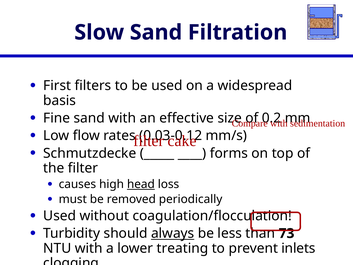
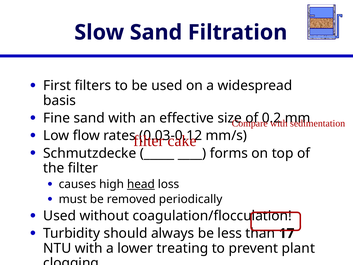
always underline: present -> none (173, 233)
73: 73 -> 17 (287, 233)
inlets: inlets -> plant (298, 248)
